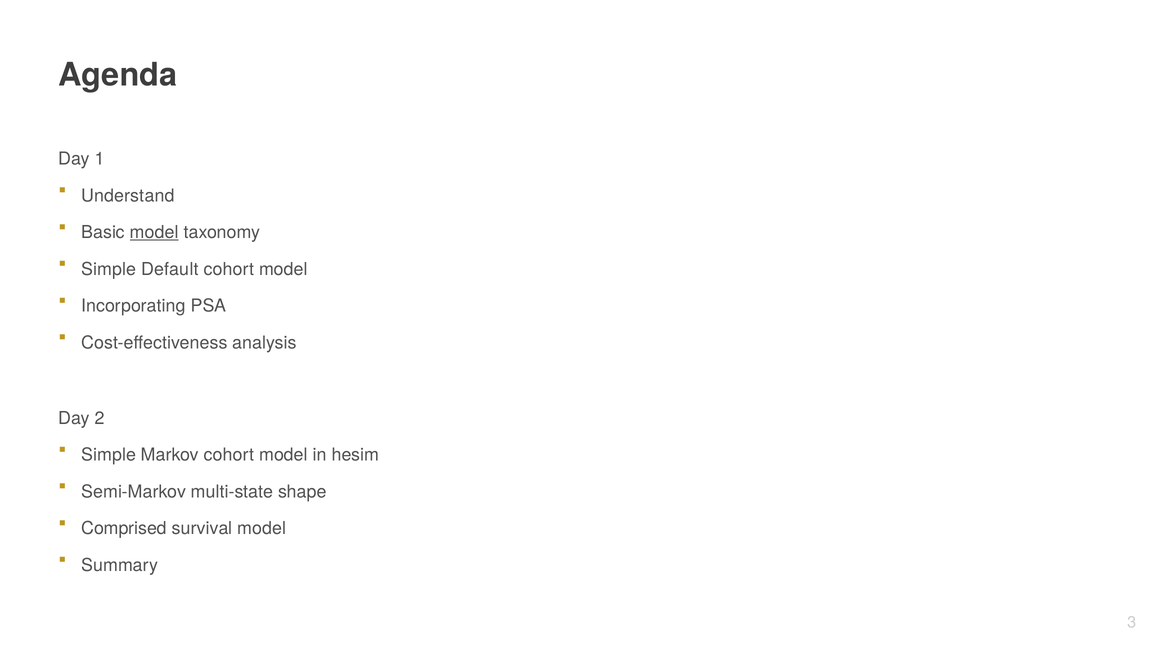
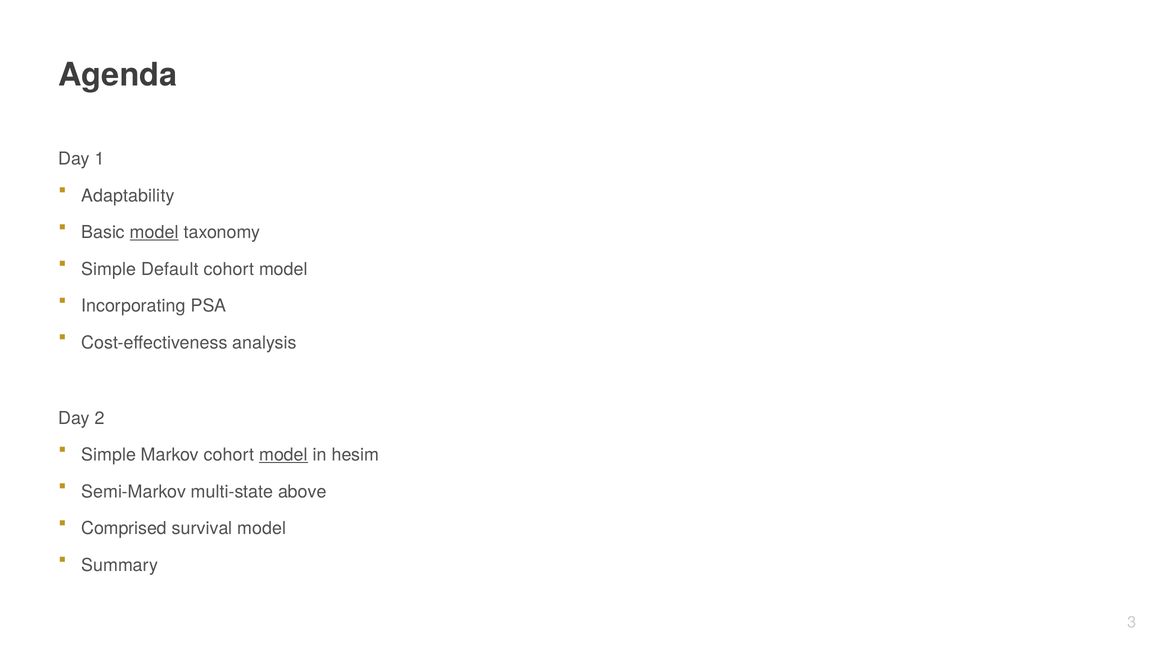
Understand: Understand -> Adaptability (128, 196)
model underline: none -> present (283, 455)
shape: shape -> above (302, 492)
